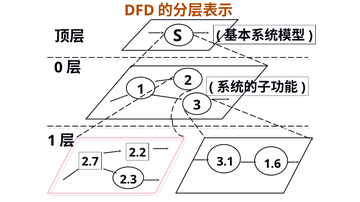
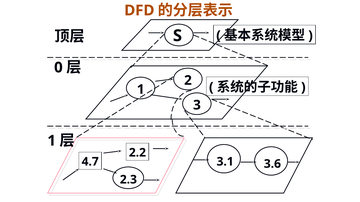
2.7: 2.7 -> 4.7 (90, 162)
1.6: 1.6 -> 3.6 (272, 164)
